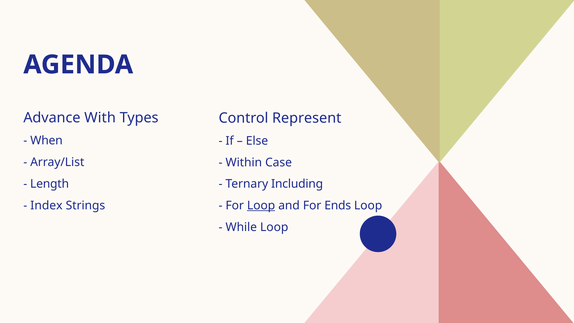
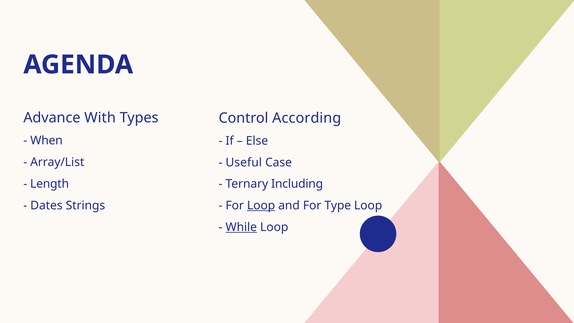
Represent: Represent -> According (307, 118)
Within: Within -> Useful (244, 162)
Index: Index -> Dates (46, 205)
Ends: Ends -> Type (338, 206)
While underline: none -> present (241, 227)
